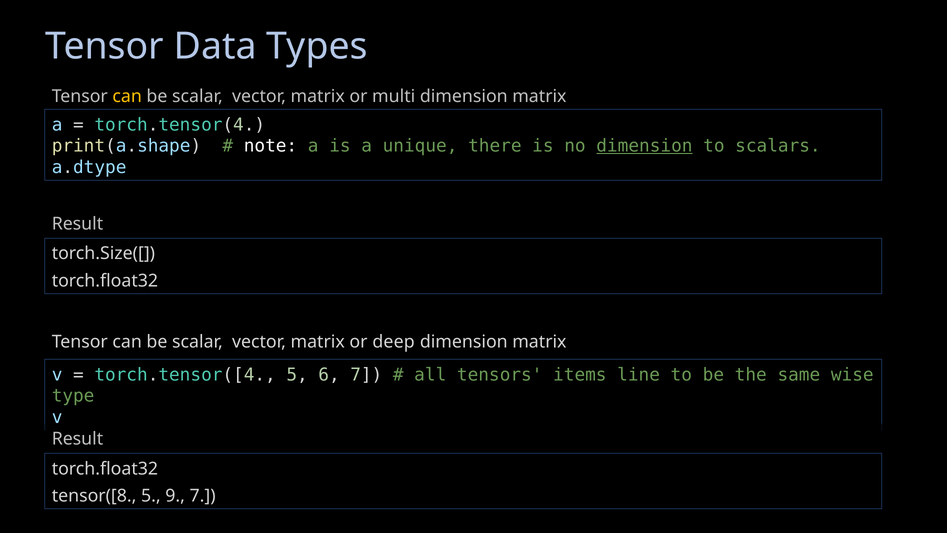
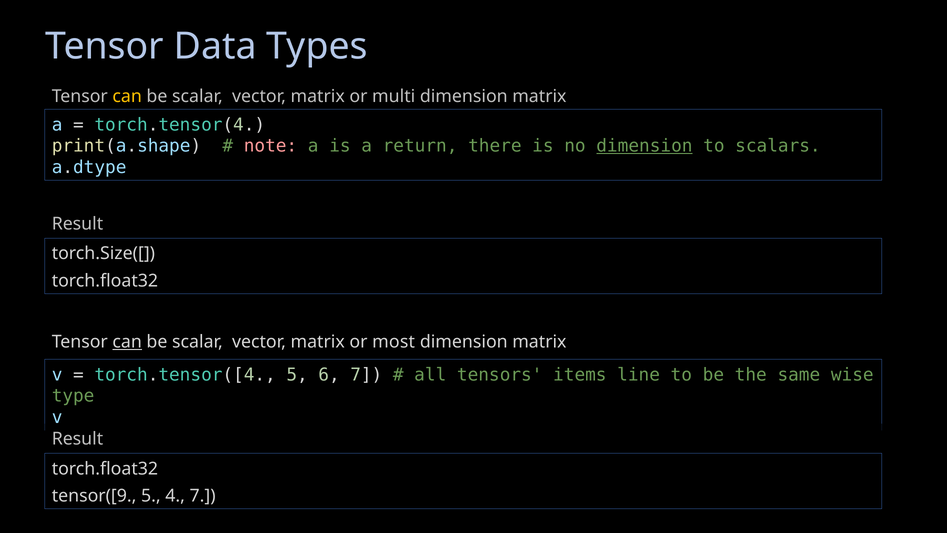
note colour: white -> pink (270, 146)
unique: unique -> return (420, 146)
can underline: none -> present (127, 342)
deep: deep -> most (394, 342)
tensor([8: tensor([8 -> tensor([9 (94, 496)
9: 9 -> 4 (175, 496)
